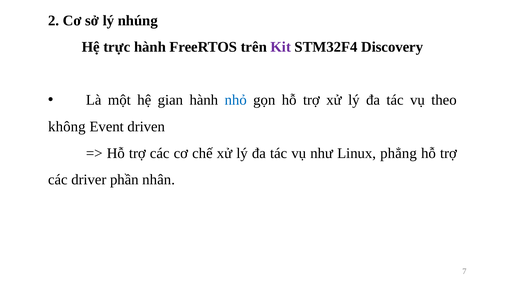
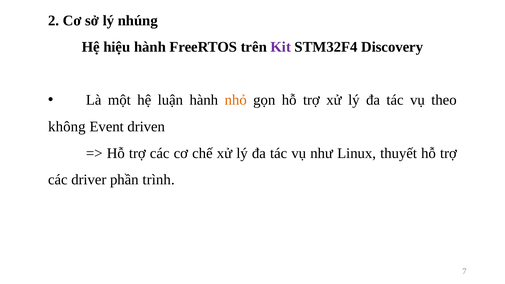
trực: trực -> hiệu (117, 47)
gian: gian -> luận (170, 100)
nhỏ colour: blue -> orange (236, 100)
phẳng: phẳng -> thuyết (399, 153)
nhân: nhân -> trình (159, 180)
